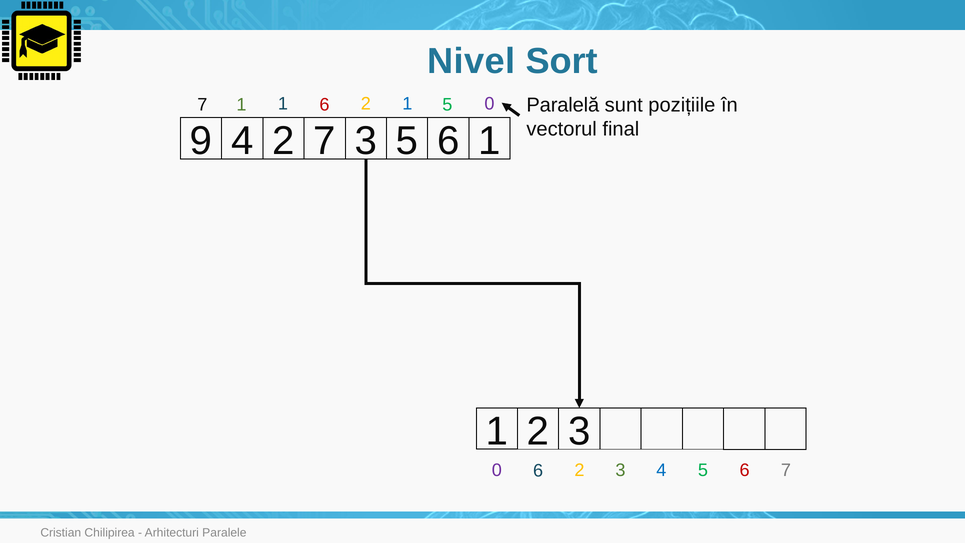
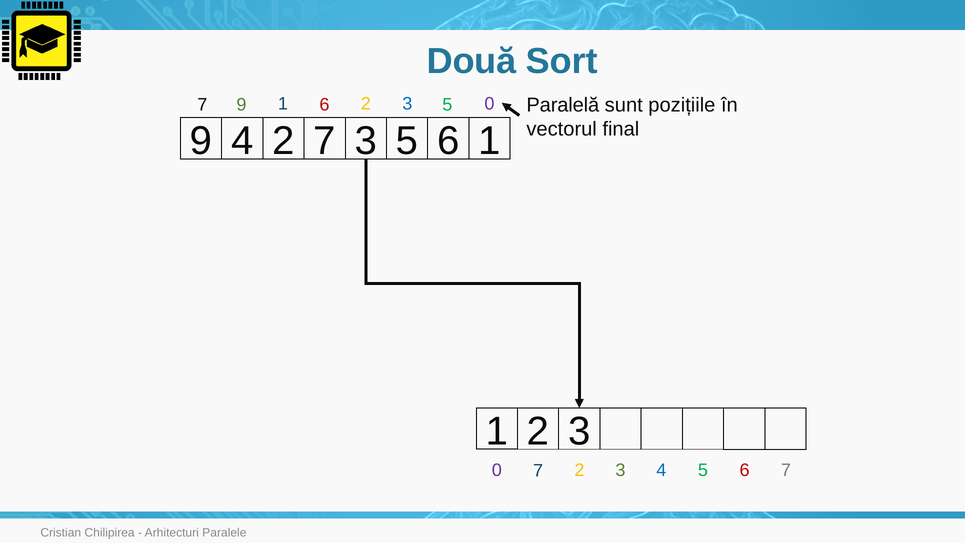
Nivel: Nivel -> Două (472, 61)
7 1: 1 -> 9 (242, 105)
6 2 1: 1 -> 3 (407, 104)
0 6: 6 -> 7 (538, 470)
